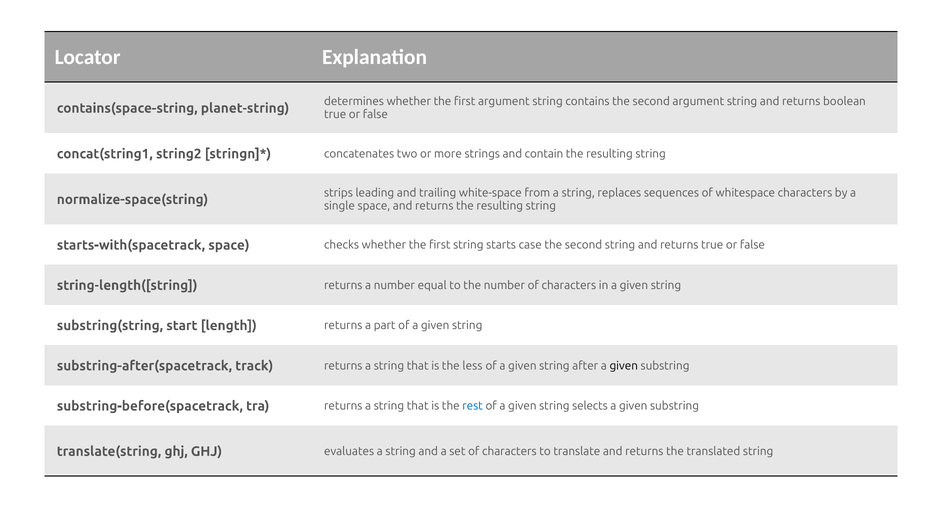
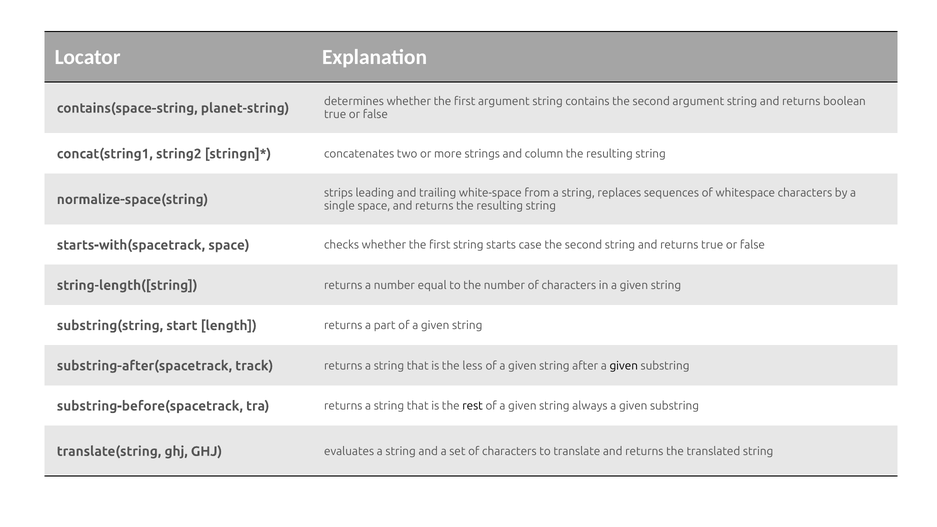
contain: contain -> column (544, 154)
rest colour: blue -> black (473, 406)
selects: selects -> always (590, 406)
